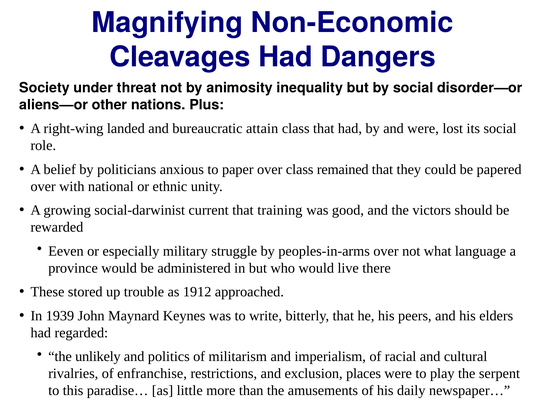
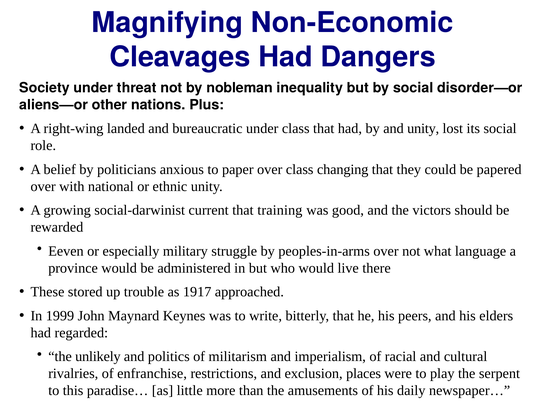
animosity: animosity -> nobleman (240, 88)
bureaucratic attain: attain -> under (262, 129)
and were: were -> unity (423, 129)
remained: remained -> changing (343, 170)
1912: 1912 -> 1917 (197, 292)
1939: 1939 -> 1999 (60, 316)
